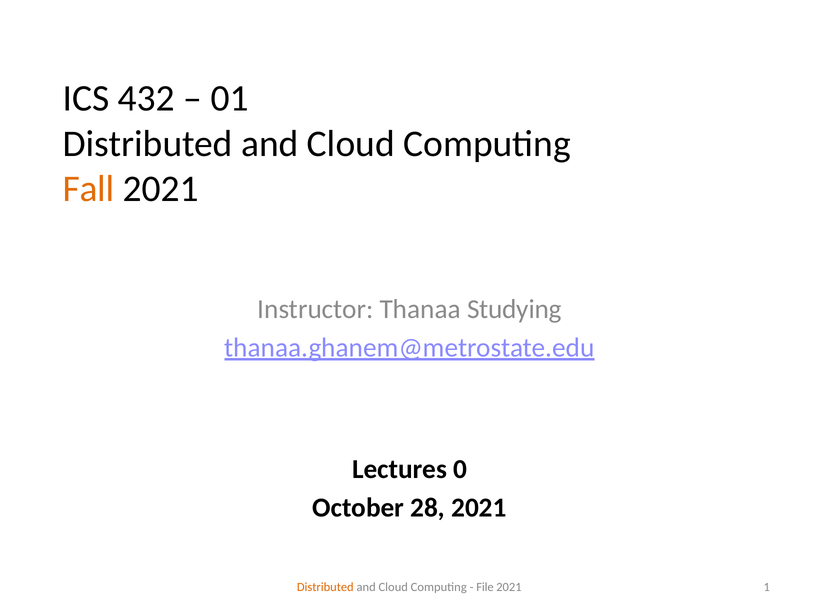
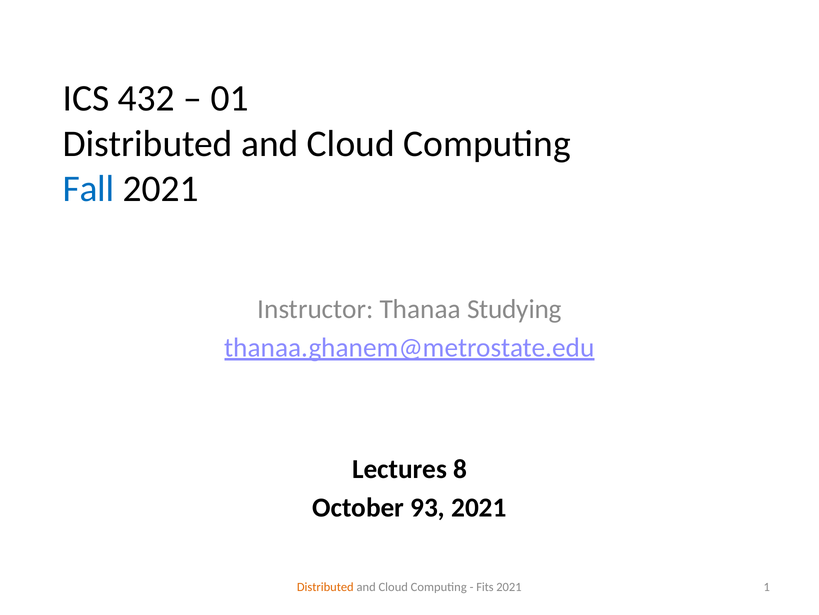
Fall colour: orange -> blue (89, 189)
0: 0 -> 8 (460, 469)
28: 28 -> 93 (428, 507)
File: File -> Fits (485, 586)
